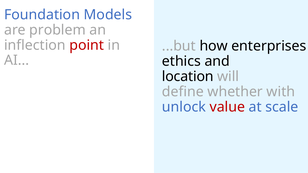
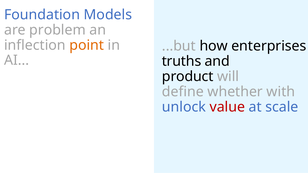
point colour: red -> orange (87, 45)
ethics: ethics -> truths (182, 61)
location: location -> product (188, 77)
